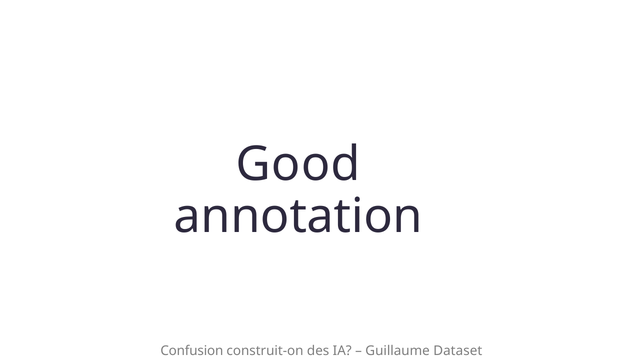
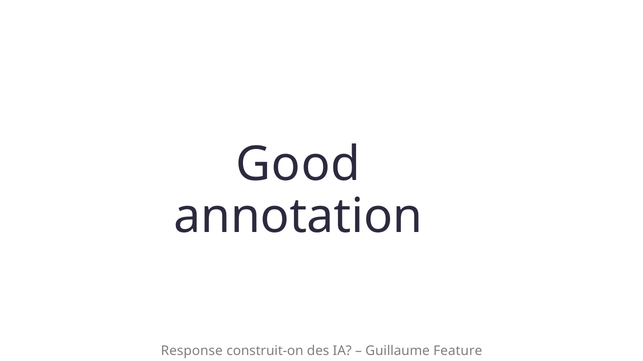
Confusion: Confusion -> Response (192, 351)
Dataset: Dataset -> Feature (458, 351)
